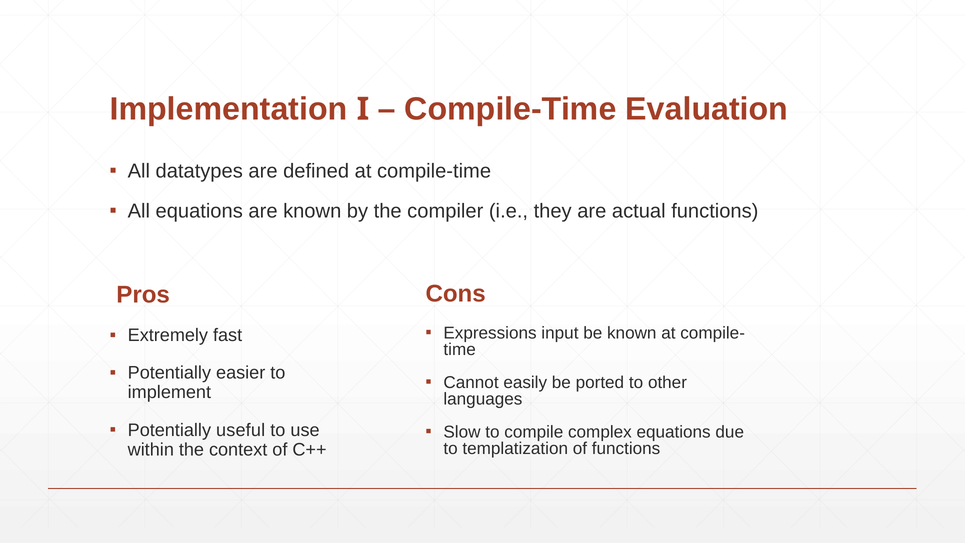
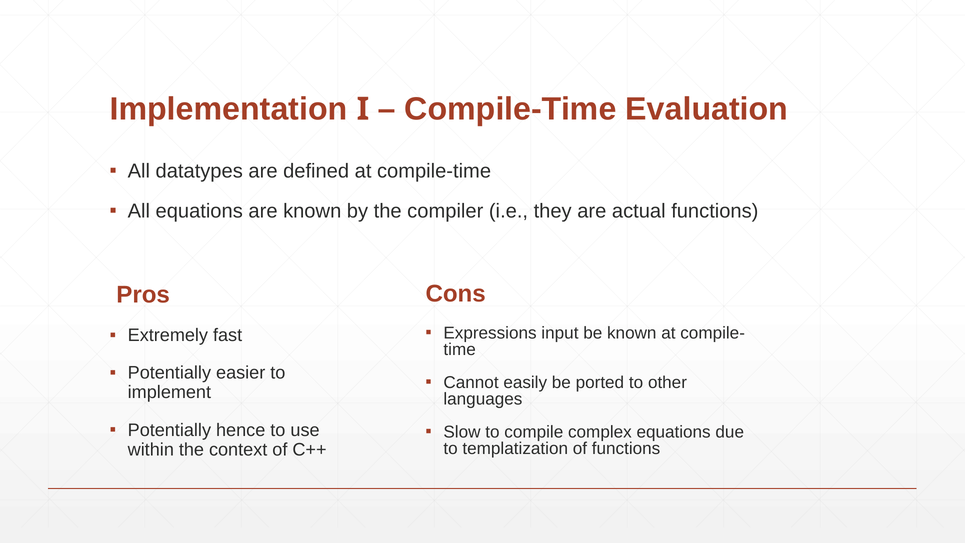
useful: useful -> hence (241, 430)
